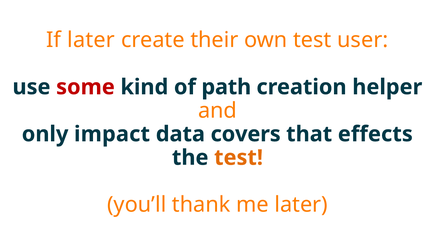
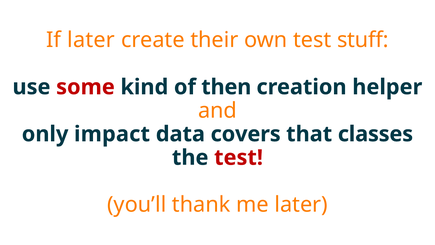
user: user -> stuff (363, 40)
path: path -> then (226, 87)
effects: effects -> classes (375, 134)
test colour: orange -> red (239, 157)
